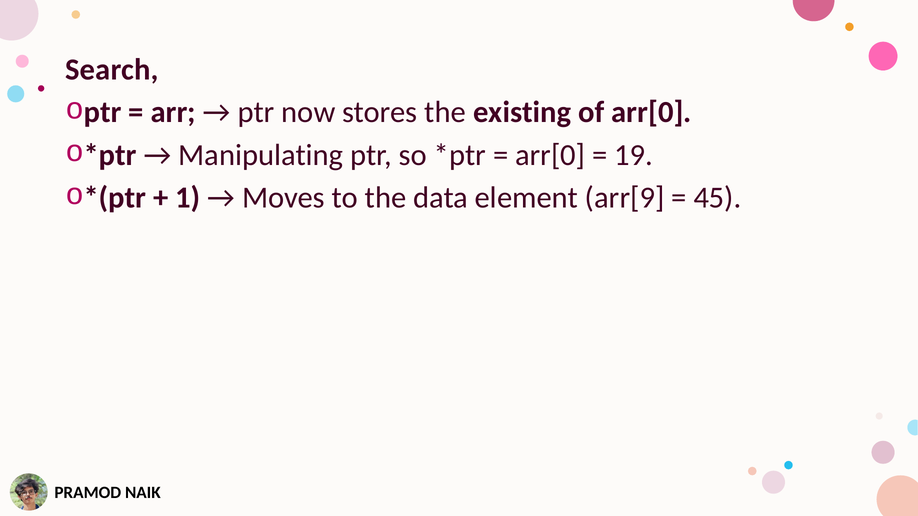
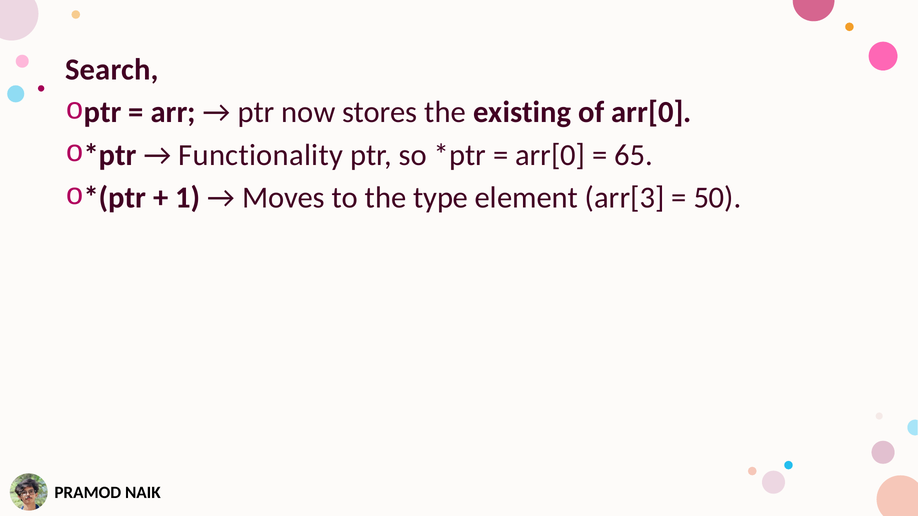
Manipulating: Manipulating -> Functionality (261, 155)
19: 19 -> 65 (634, 155)
data: data -> type (441, 198)
arr[9: arr[9 -> arr[3 (625, 198)
45: 45 -> 50 (717, 198)
